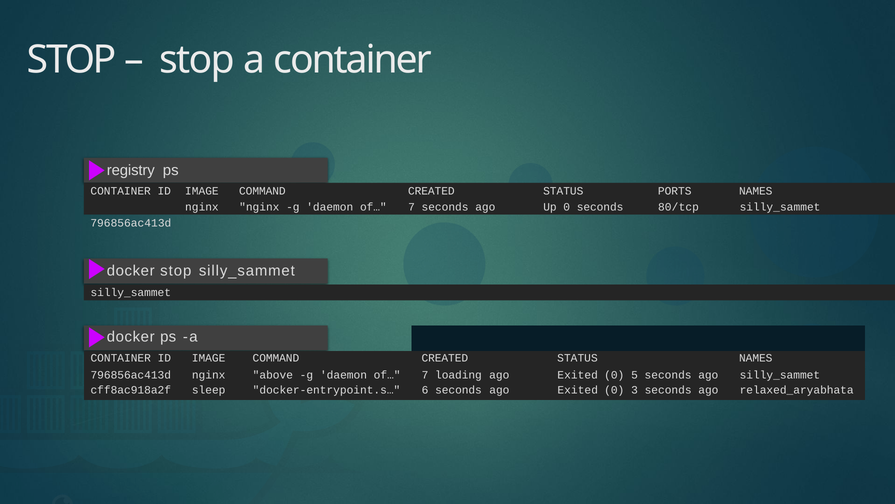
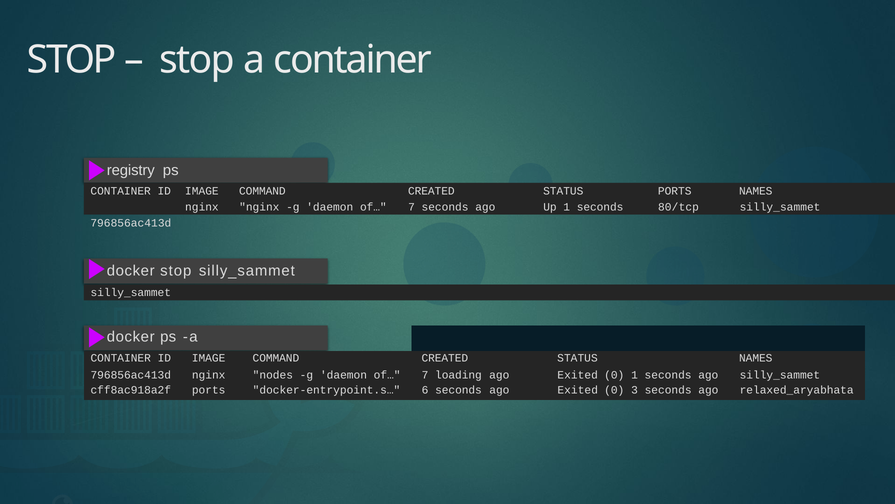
Up 0: 0 -> 1 (567, 207)
above: above -> nodes (273, 374)
0 5: 5 -> 1 (635, 374)
cff8ac918a2f sleep: sleep -> ports (209, 390)
